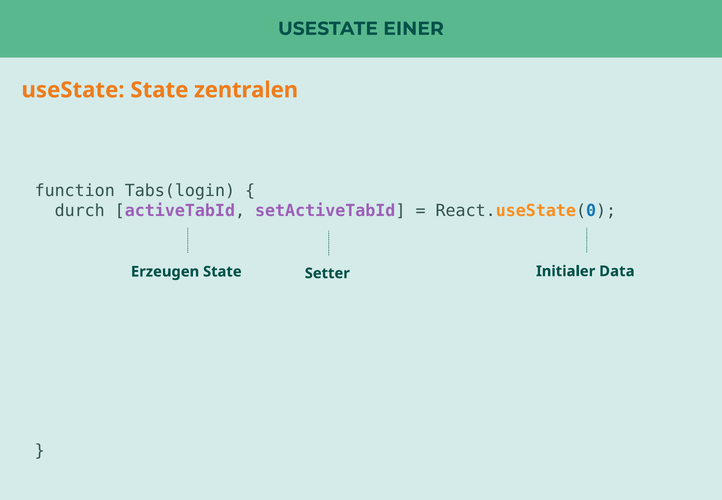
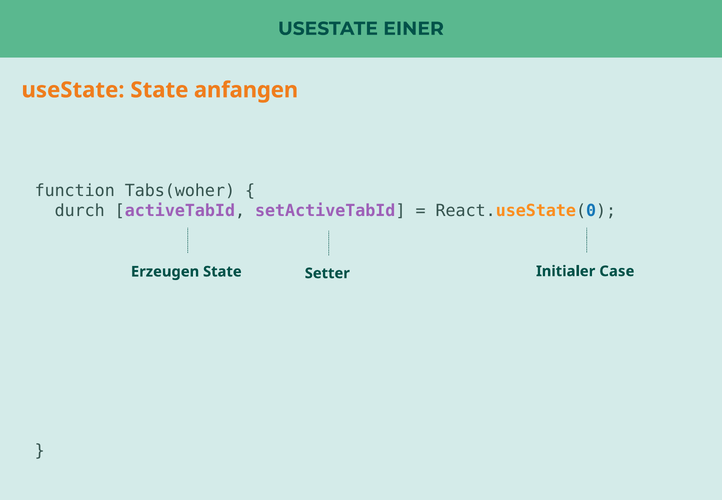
zentralen: zentralen -> anfangen (246, 90)
Tabs(login: Tabs(login -> Tabs(woher (180, 190)
Data: Data -> Case (617, 271)
